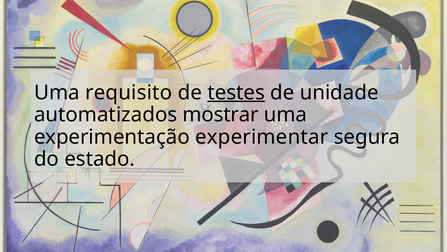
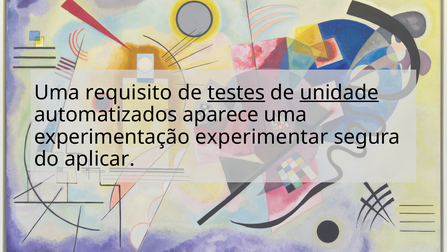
unidade underline: none -> present (339, 92)
mostrar: mostrar -> aparece (221, 115)
estado: estado -> aplicar (100, 159)
